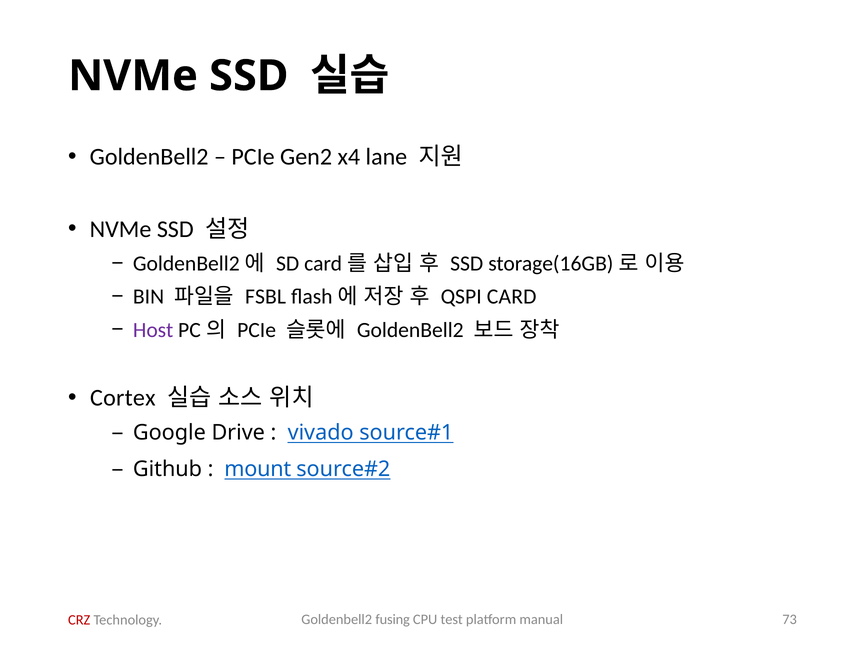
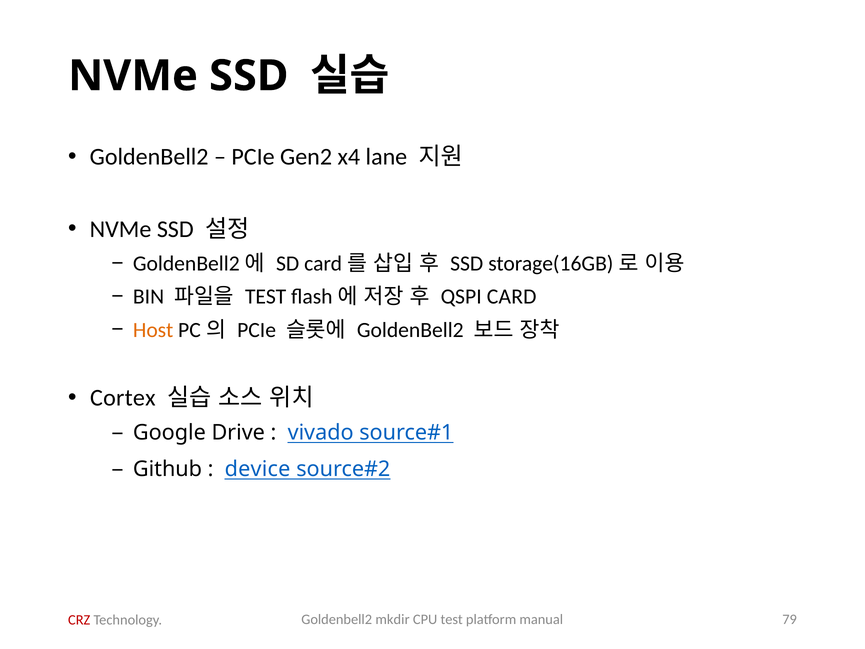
FSBL: FSBL -> TEST (266, 297)
Host colour: purple -> orange (153, 330)
mount: mount -> device (258, 469)
fusing: fusing -> mkdir (393, 619)
73: 73 -> 79 (790, 619)
